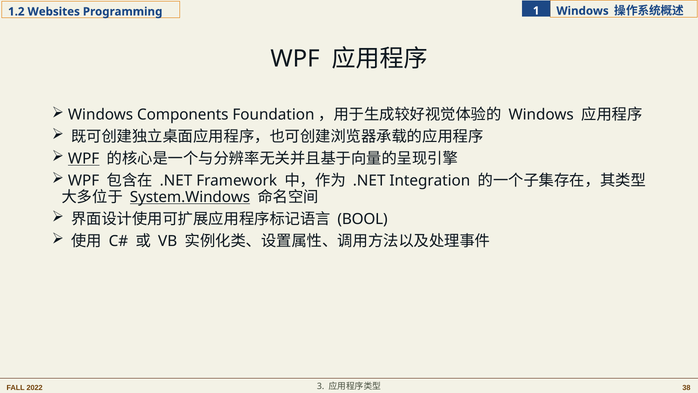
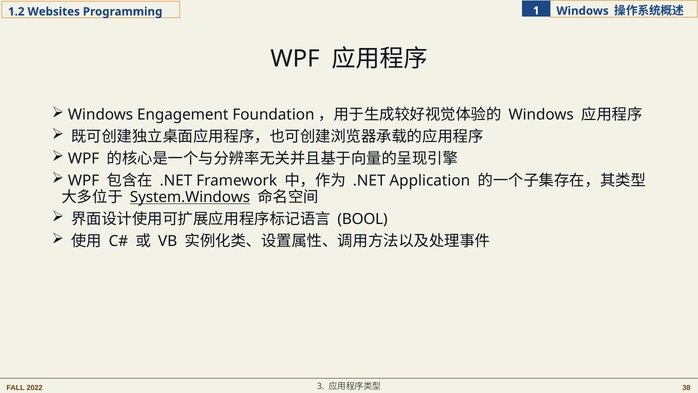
Components: Components -> Engagement (183, 115)
WPF underline: present -> none (84, 159)
Integration: Integration -> Application (430, 180)
